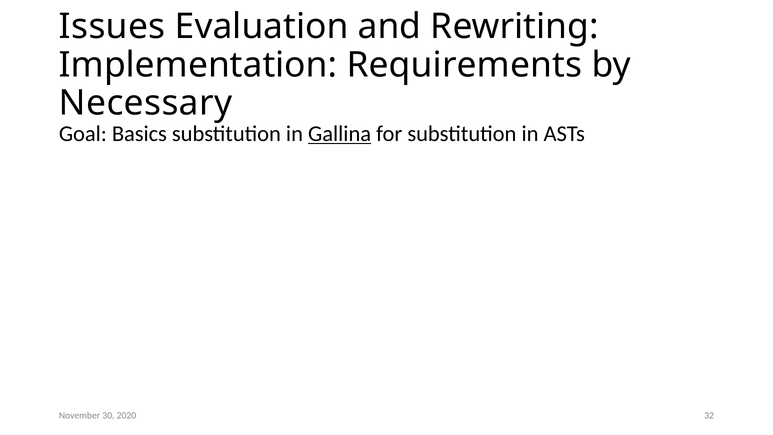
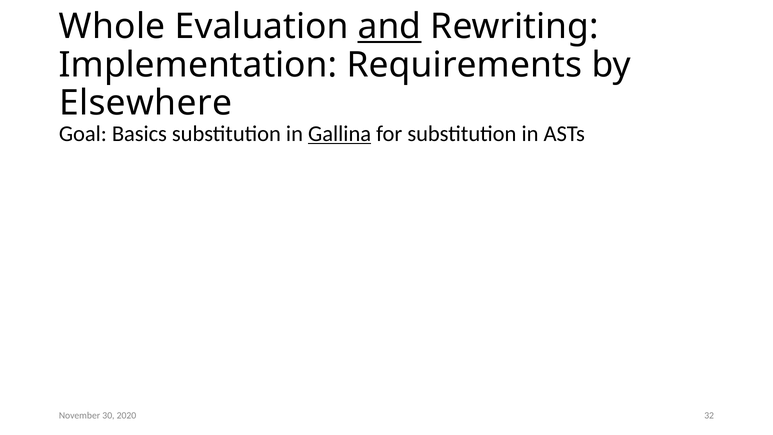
Issues: Issues -> Whole (112, 27)
and underline: none -> present (390, 27)
Necessary: Necessary -> Elsewhere (146, 103)
